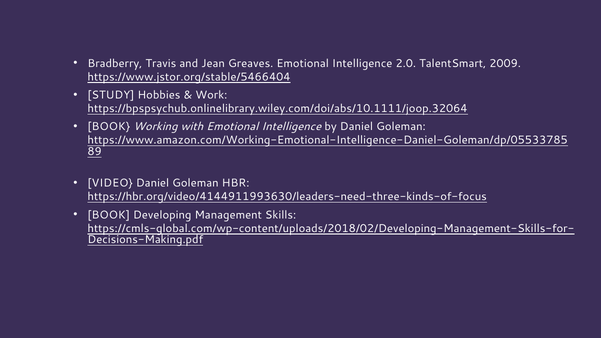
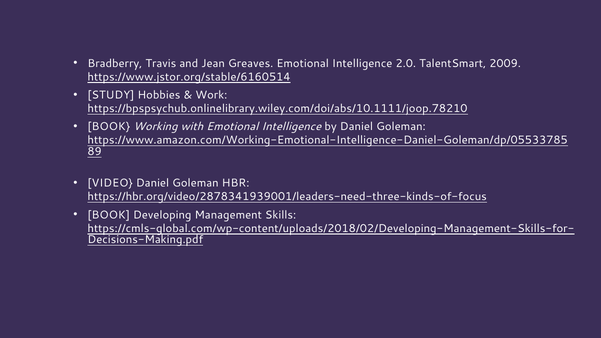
https://www.jstor.org/stable/5466404: https://www.jstor.org/stable/5466404 -> https://www.jstor.org/stable/6160514 (189, 77)
https://bpspsychub.onlinelibrary.wiley.com/doi/abs/10.1111/joop.32064: https://bpspsychub.onlinelibrary.wiley.com/doi/abs/10.1111/joop.32064 -> https://bpspsychub.onlinelibrary.wiley.com/doi/abs/10.1111/joop.78210 (277, 109)
https://hbr.org/video/4144911993630/leaders-need-three-kinds-of-focus: https://hbr.org/video/4144911993630/leaders-need-three-kinds-of-focus -> https://hbr.org/video/2878341939001/leaders-need-three-kinds-of-focus (287, 197)
